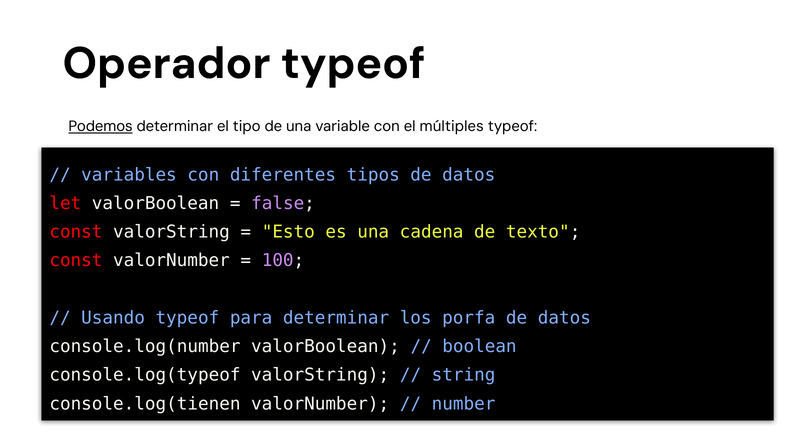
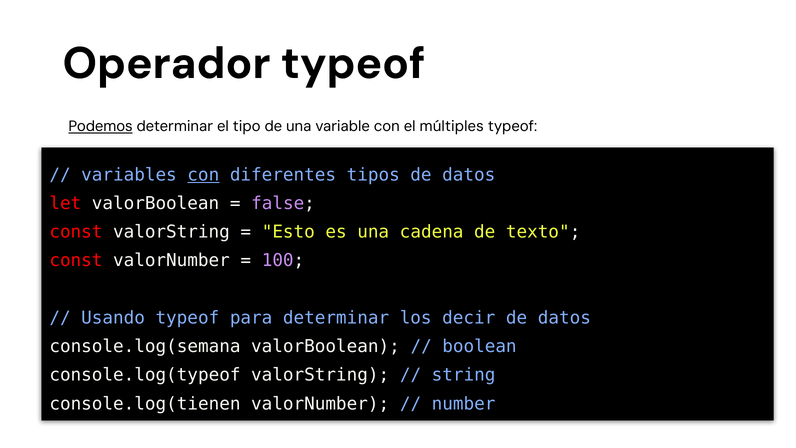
con underline: none -> present (203, 175)
porfa: porfa -> decir (469, 318)
console.log(number: console.log(number -> console.log(semana (145, 346)
